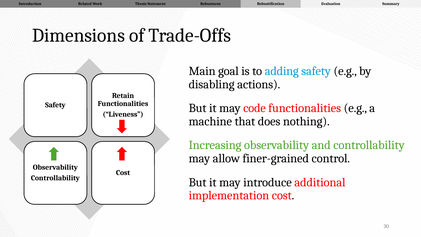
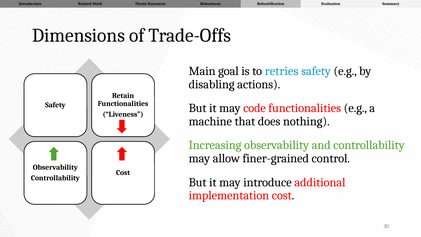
adding: adding -> retries (282, 71)
